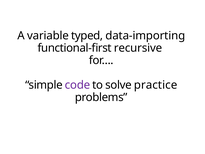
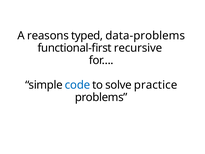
variable: variable -> reasons (48, 36)
data-importing: data-importing -> data-problems (145, 36)
code colour: purple -> blue (77, 85)
